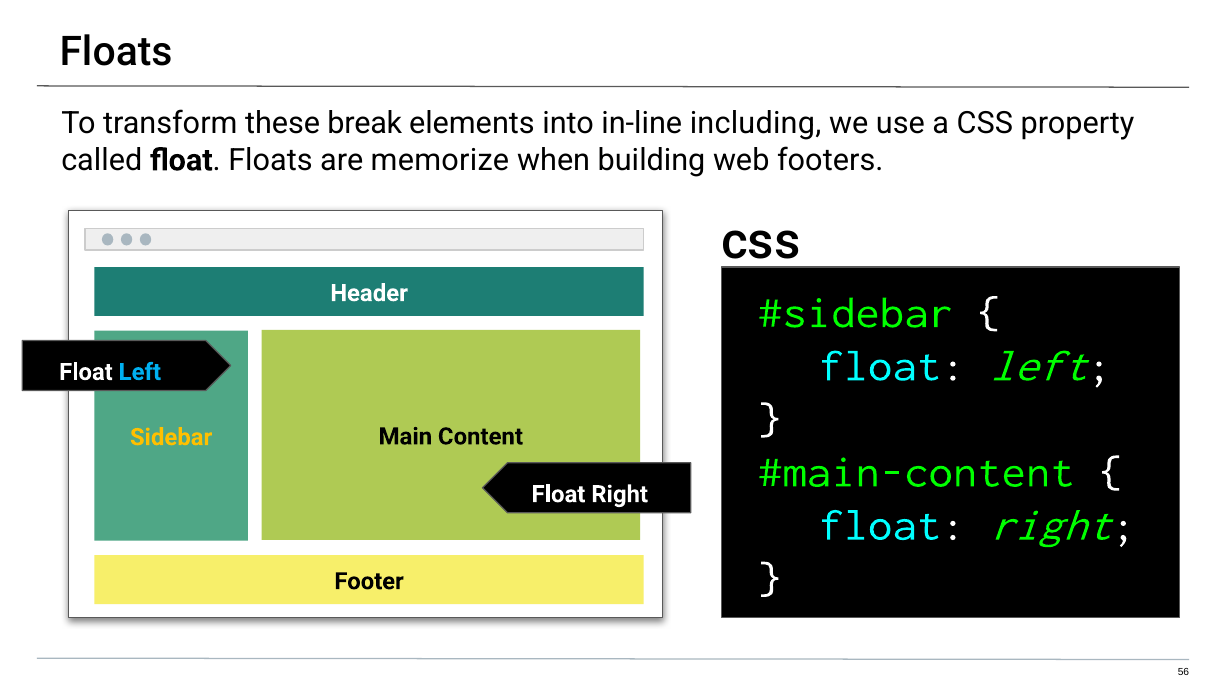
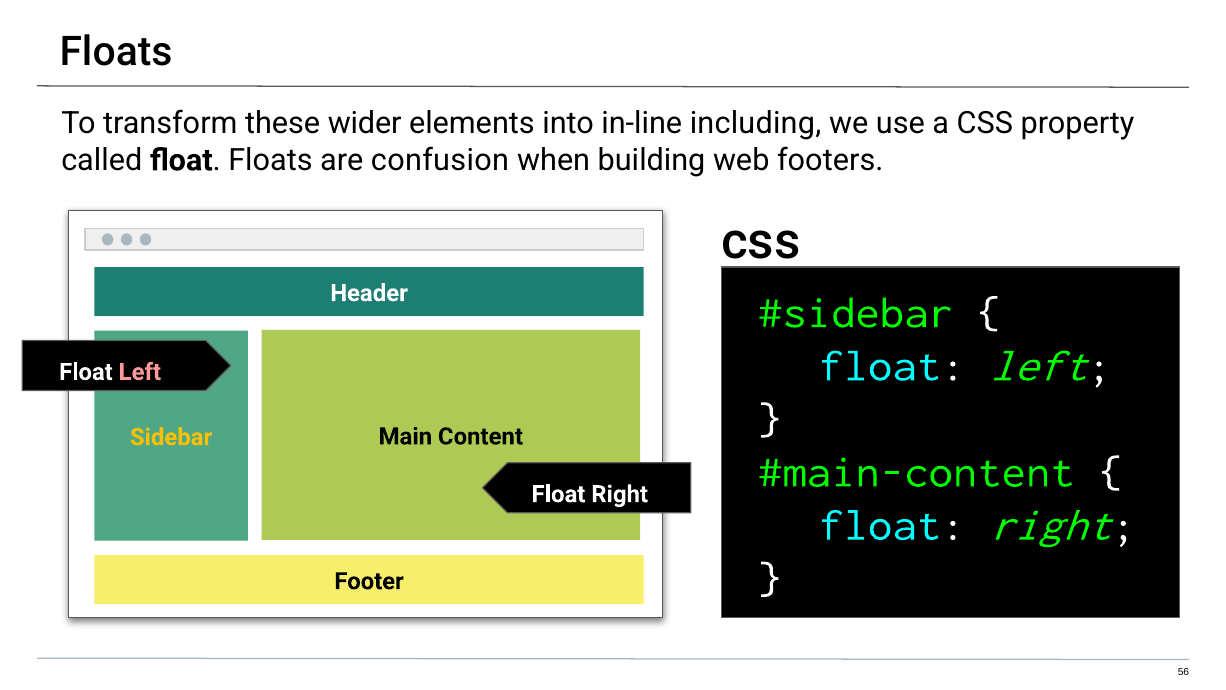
break: break -> wider (365, 123)
memorize: memorize -> confusion (440, 160)
Left colour: light blue -> pink (140, 372)
